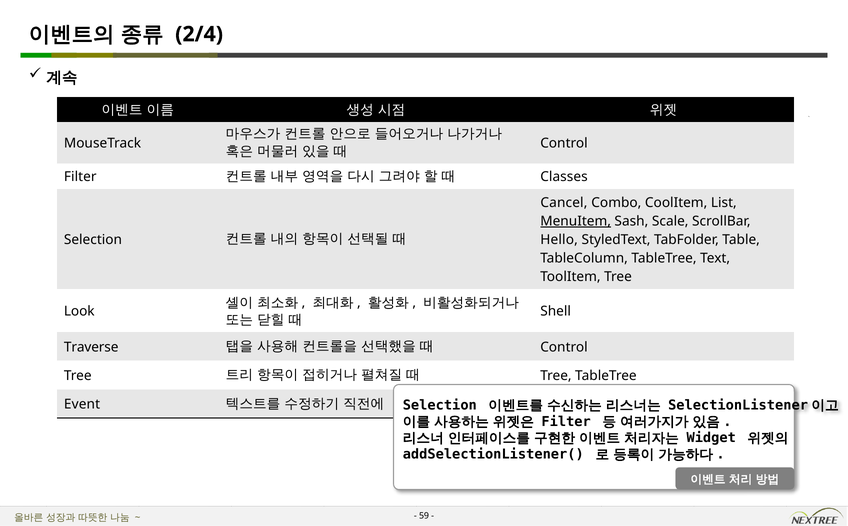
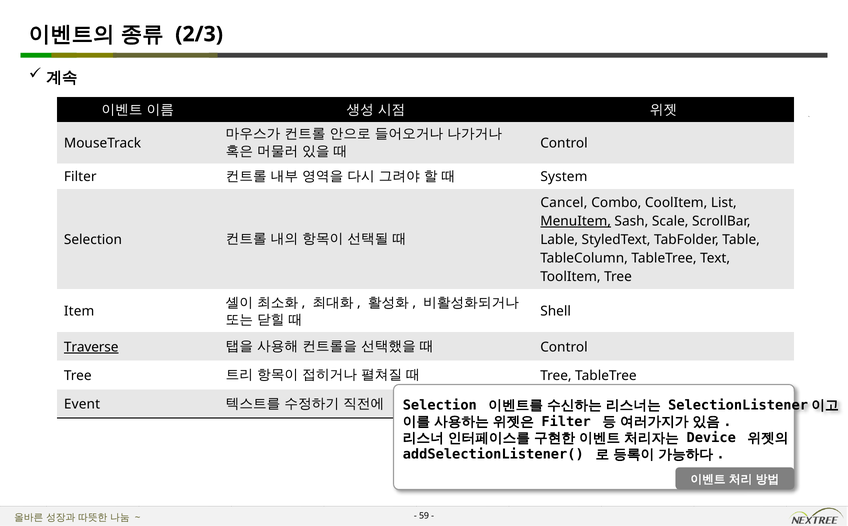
2/4: 2/4 -> 2/3 (199, 34)
Classes: Classes -> System (564, 177)
Hello: Hello -> Lable (559, 240)
Look: Look -> Item (79, 311)
Traverse underline: none -> present (91, 347)
Widget: Widget -> Device (711, 438)
